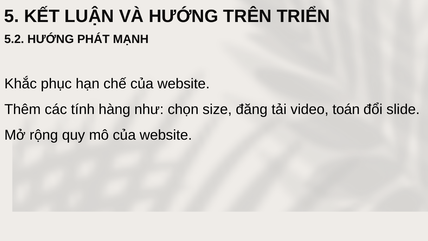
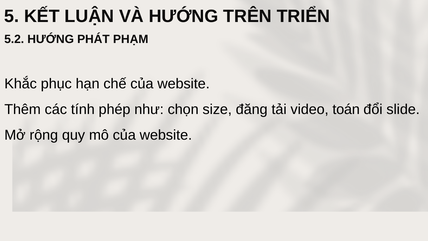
MẠNH: MẠNH -> PHẠM (131, 39)
hàng: hàng -> phép (115, 109)
